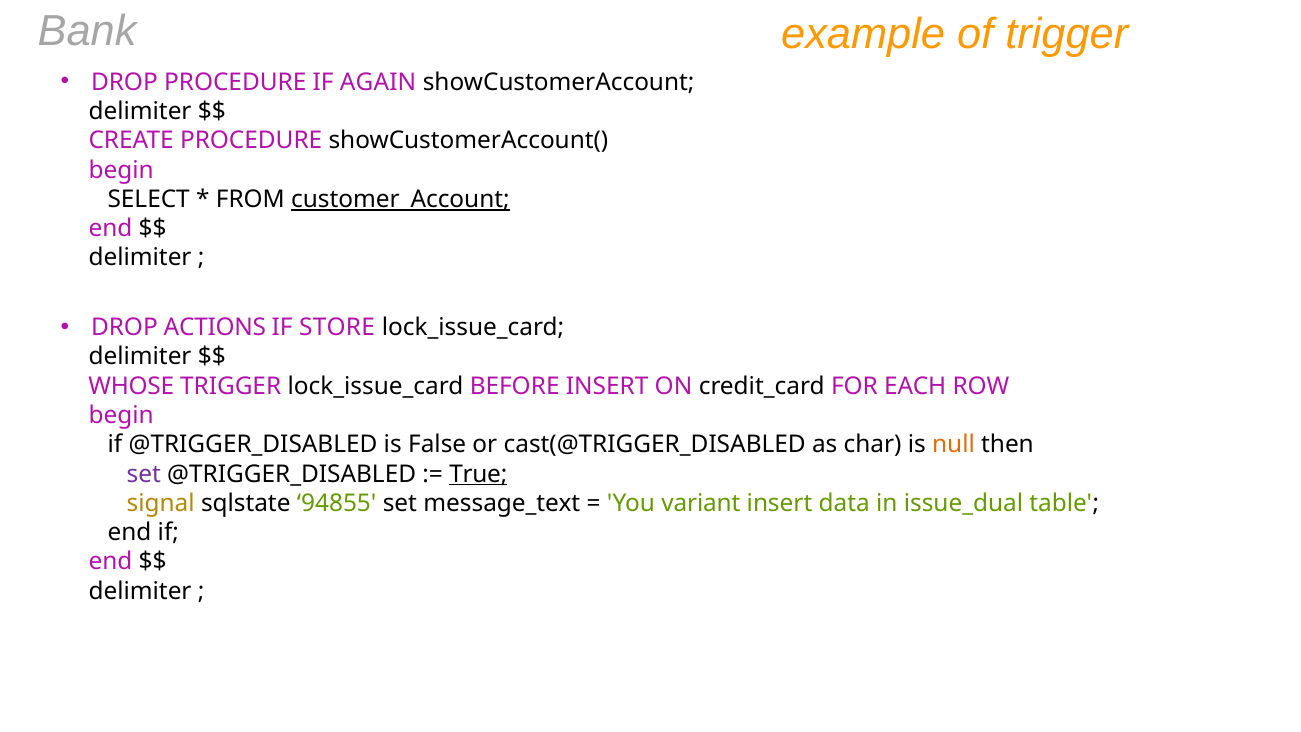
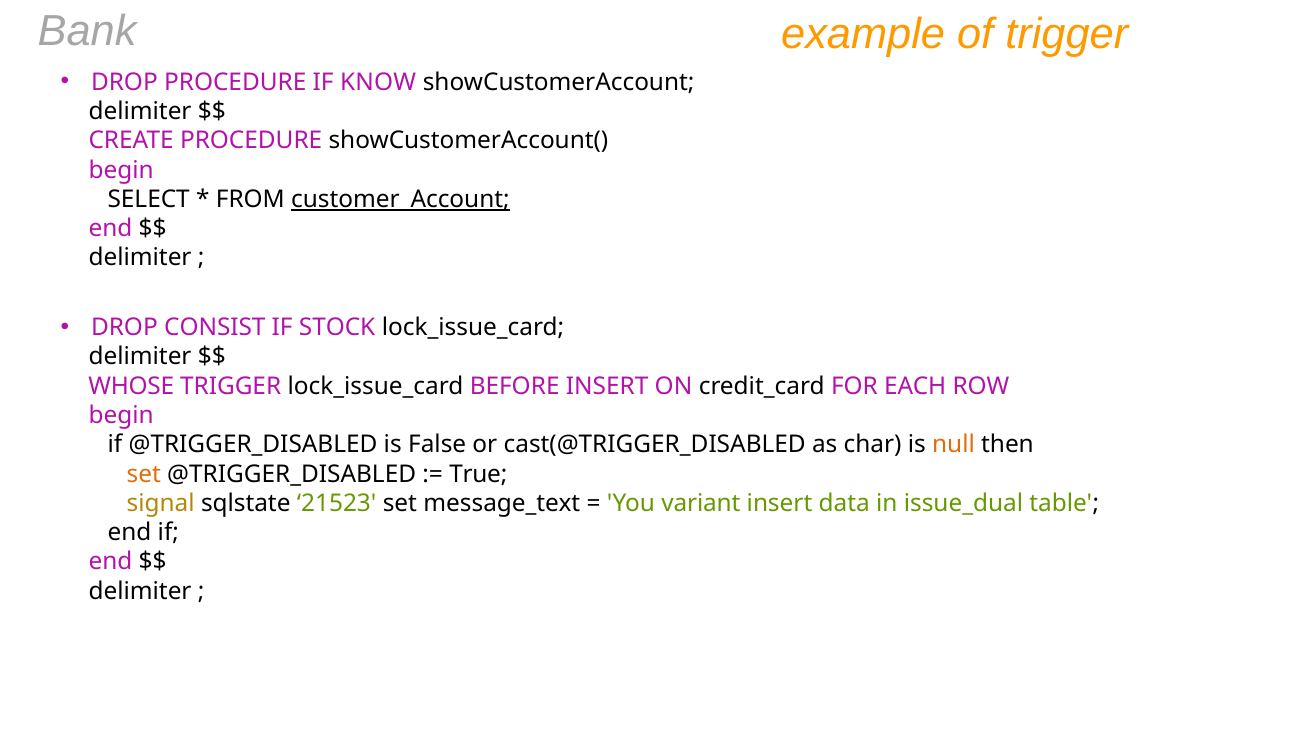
AGAIN: AGAIN -> KNOW (378, 82)
ACTIONS: ACTIONS -> CONSIST (215, 327)
STORE: STORE -> STOCK (337, 327)
set colour: purple -> orange (144, 474)
True underline: present -> none (478, 474)
94855: 94855 -> 21523 (337, 503)
